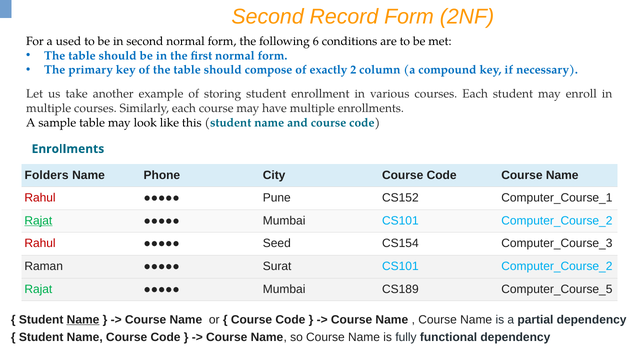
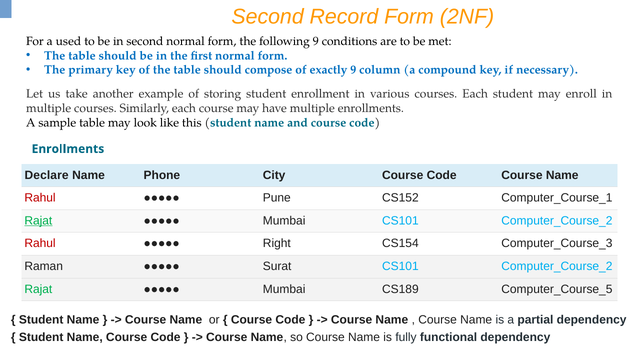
following 6: 6 -> 9 (316, 41)
exactly 2: 2 -> 9 (353, 70)
Folders: Folders -> Declare (47, 175)
Seed: Seed -> Right (277, 243)
Name underline: present -> none (83, 319)
